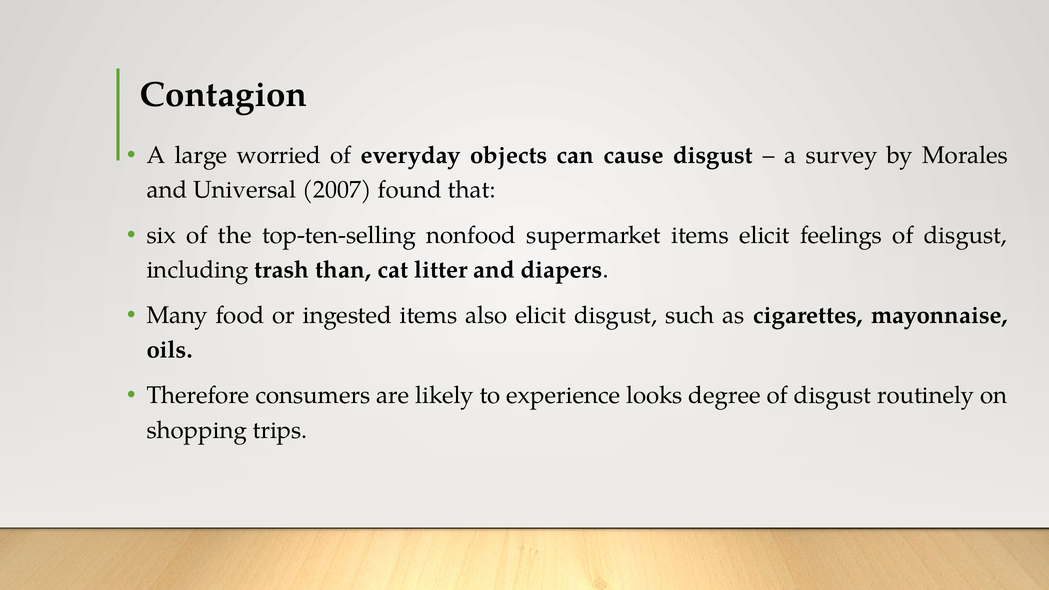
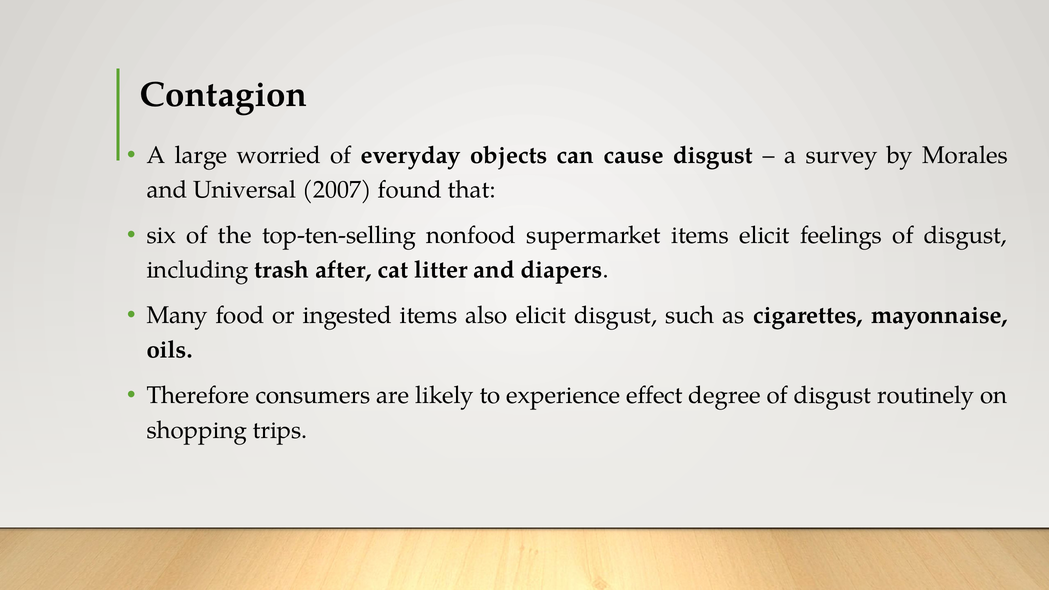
than: than -> after (343, 270)
looks: looks -> effect (654, 396)
